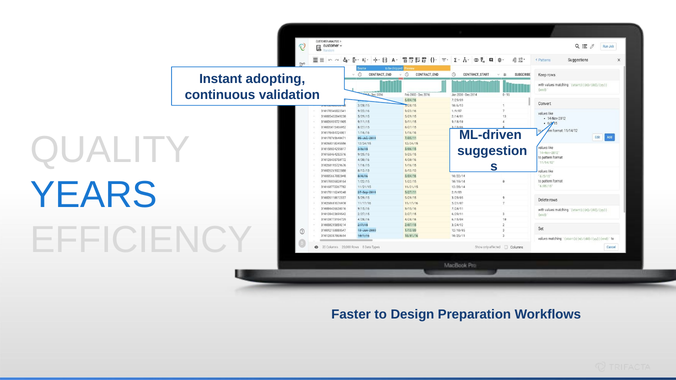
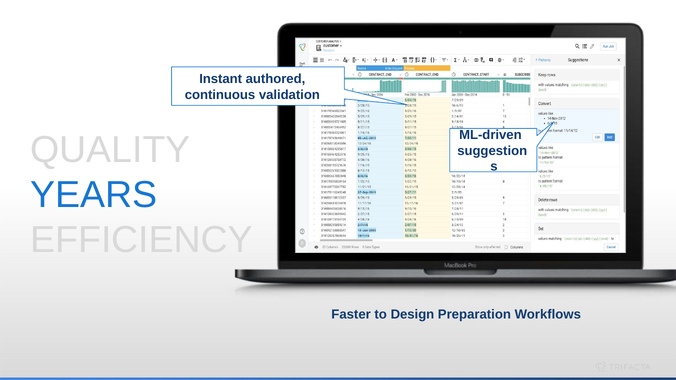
adopting: adopting -> authored (275, 79)
